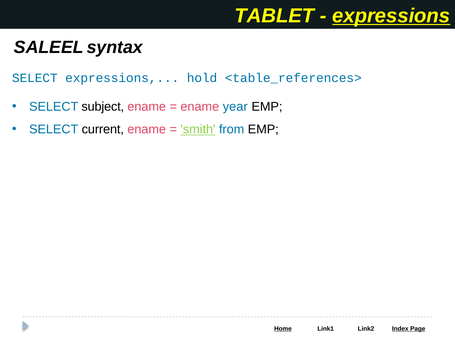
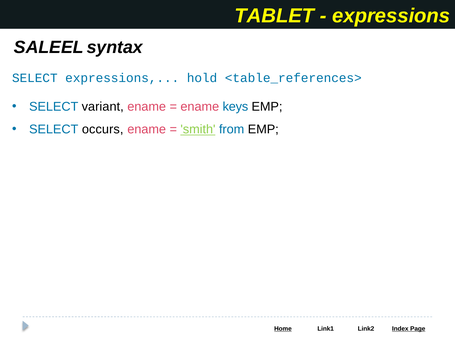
expressions underline: present -> none (391, 16)
subject: subject -> variant (103, 106)
year: year -> keys (235, 106)
current: current -> occurs (103, 129)
